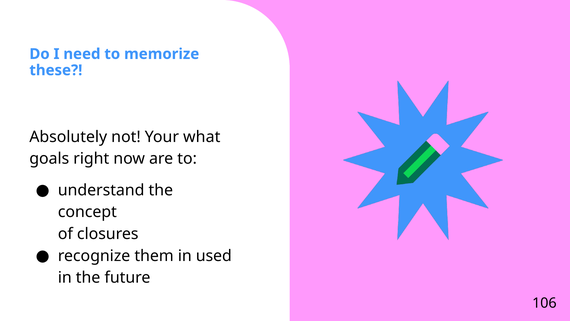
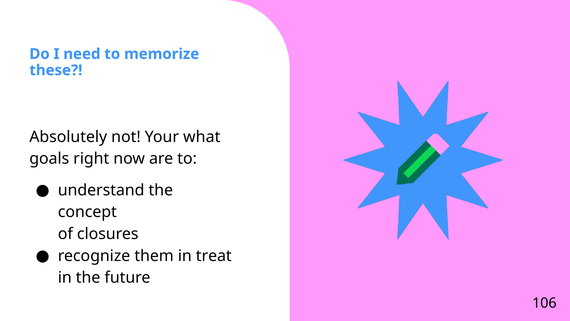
used: used -> treat (214, 256)
